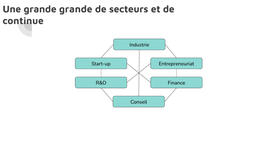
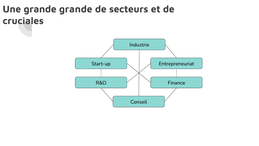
continue: continue -> cruciales (23, 21)
